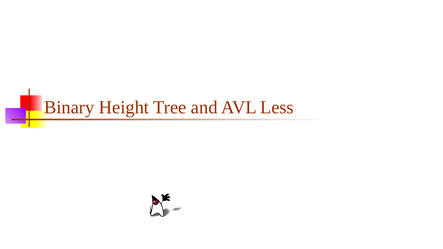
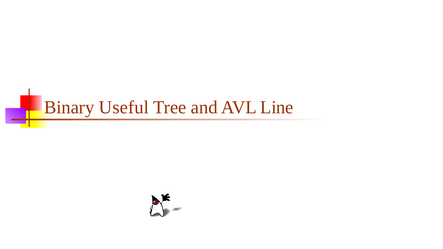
Height: Height -> Useful (124, 108)
Less: Less -> Line (277, 108)
